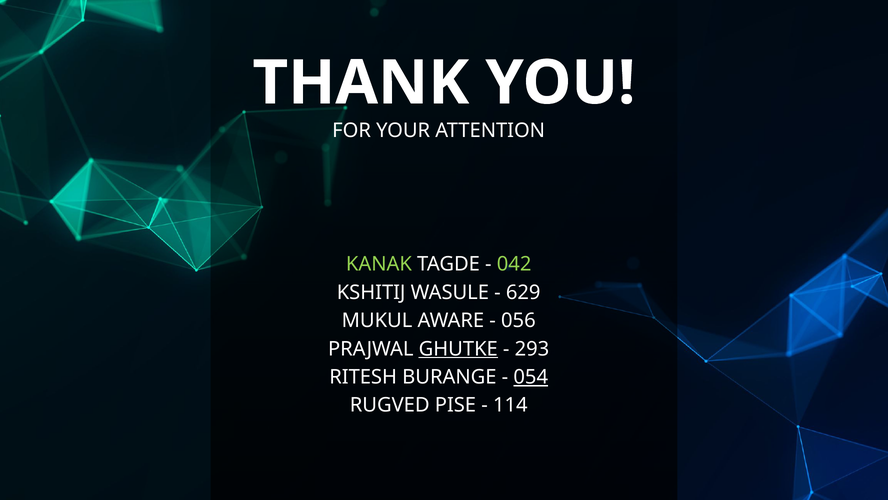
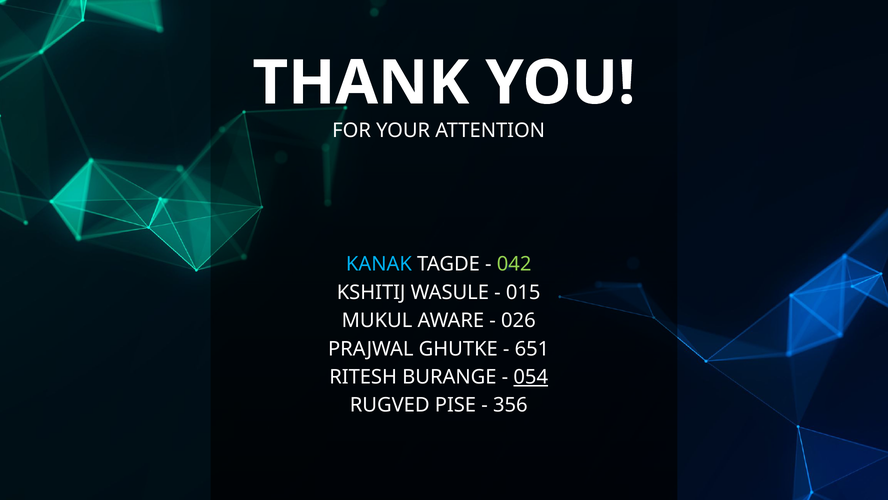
KANAK colour: light green -> light blue (379, 264)
629: 629 -> 015 (523, 292)
056: 056 -> 026 (518, 320)
GHUTKE underline: present -> none (458, 349)
293: 293 -> 651 (532, 349)
114: 114 -> 356 (510, 405)
